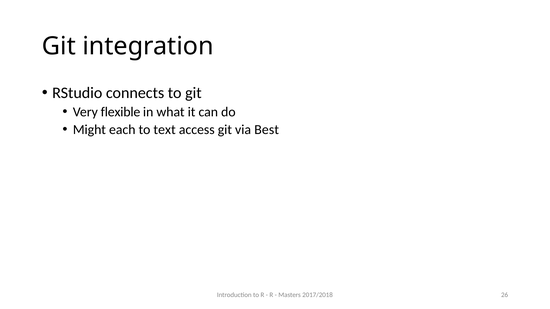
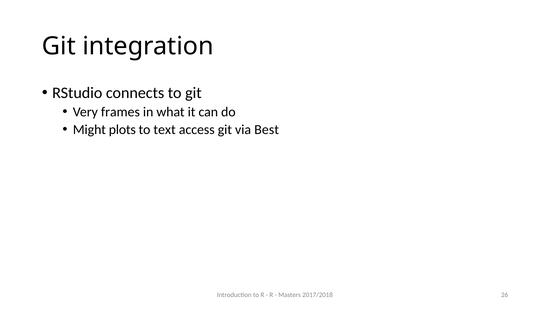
flexible: flexible -> frames (120, 112)
each: each -> plots (122, 130)
